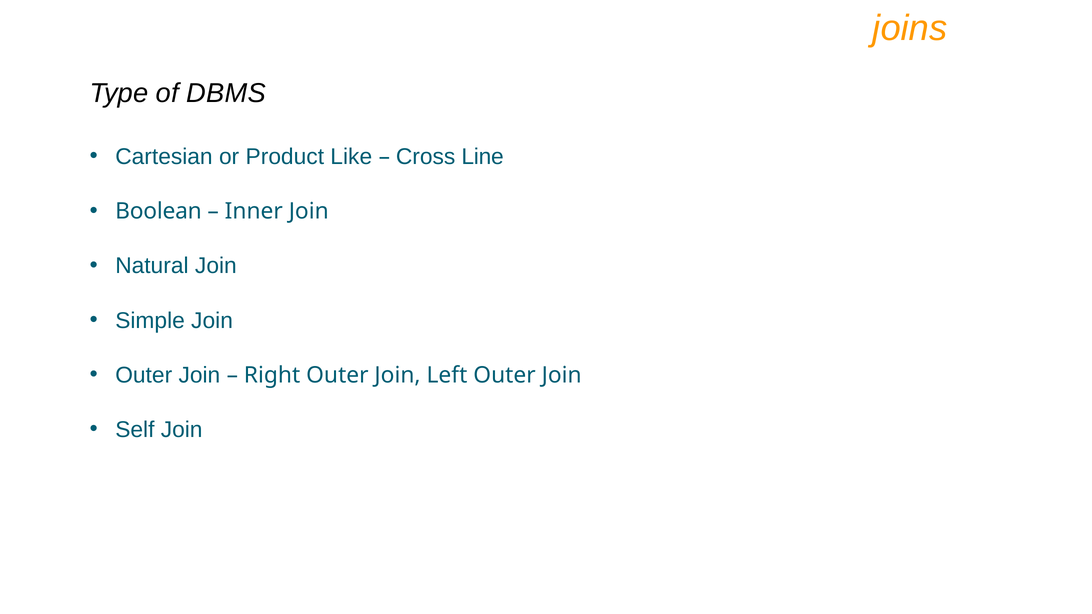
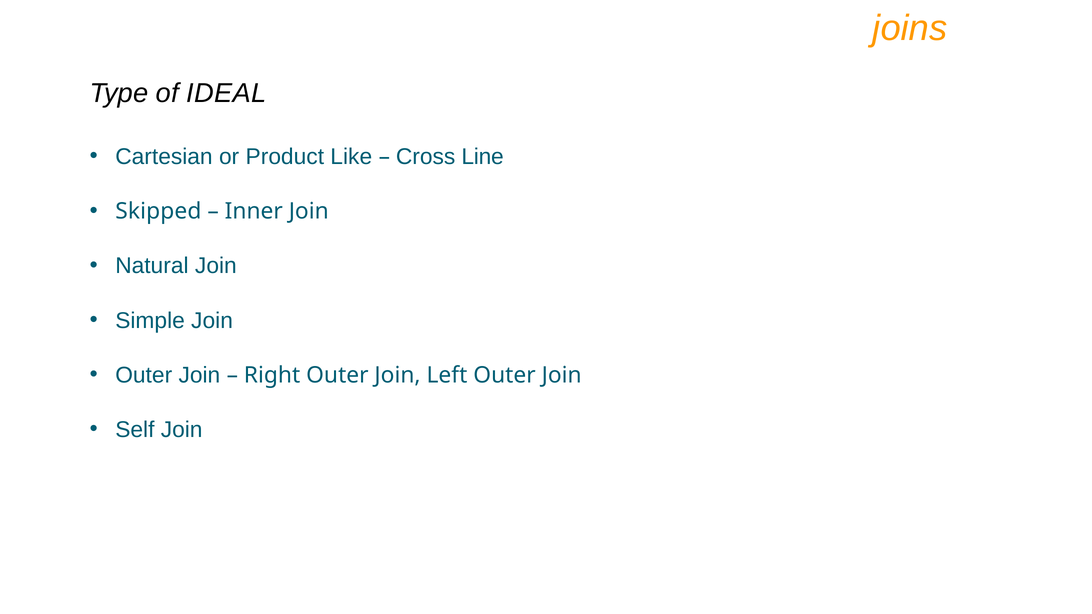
DBMS: DBMS -> IDEAL (226, 93)
Boolean: Boolean -> Skipped (158, 211)
